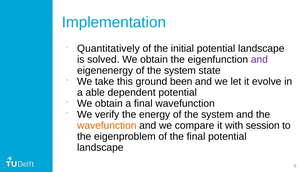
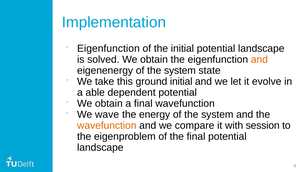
Quantitatively: Quantitatively -> Eigenfunction (108, 48)
and colour: purple -> orange (259, 59)
ground been: been -> initial (181, 81)
verify: verify -> wave (107, 114)
